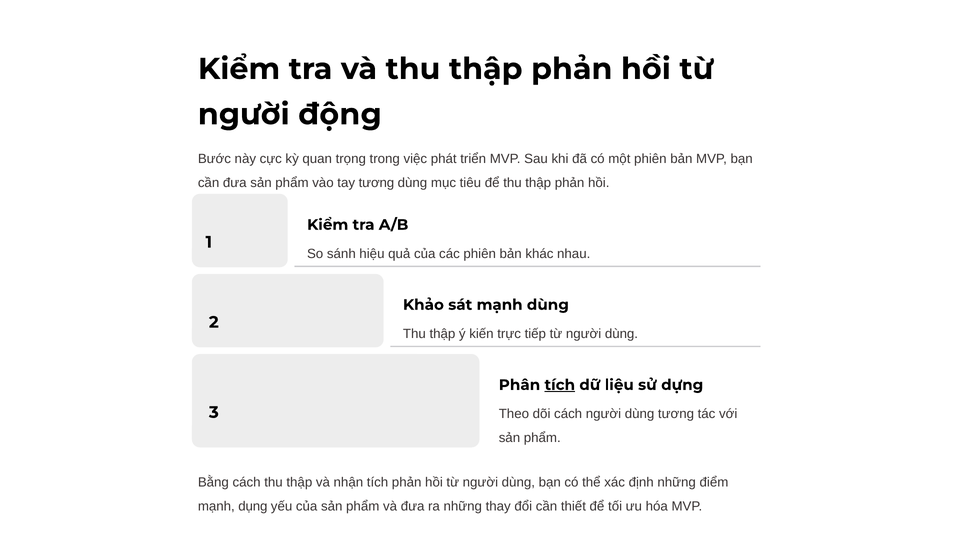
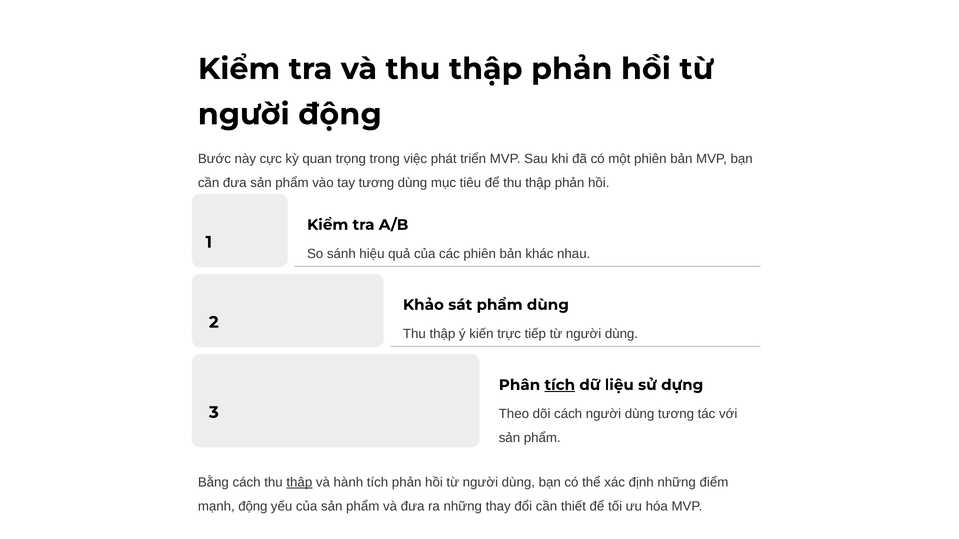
sát mạnh: mạnh -> phẩm (500, 305)
thập underline: none -> present (299, 483)
nhận: nhận -> hành (348, 483)
mạnh dụng: dụng -> động (253, 507)
